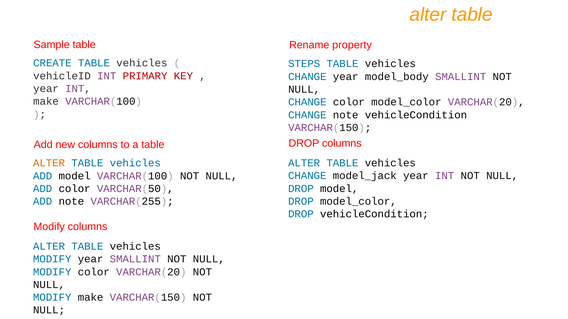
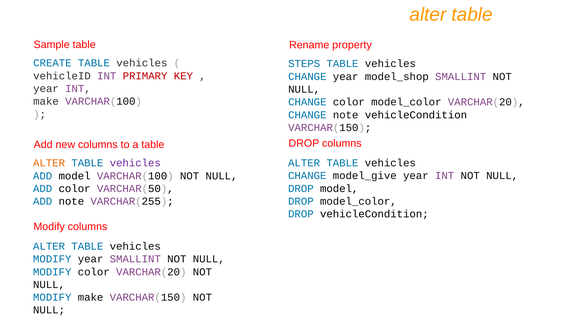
model_body: model_body -> model_shop (397, 77)
vehicles colour: blue -> purple (135, 163)
model_jack: model_jack -> model_give (365, 176)
